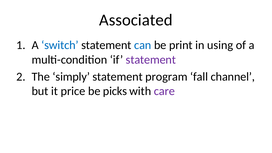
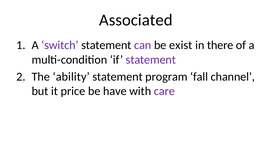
switch colour: blue -> purple (60, 45)
can colour: blue -> purple (143, 45)
print: print -> exist (181, 45)
using: using -> there (220, 45)
simply: simply -> ability (71, 77)
picks: picks -> have (115, 91)
